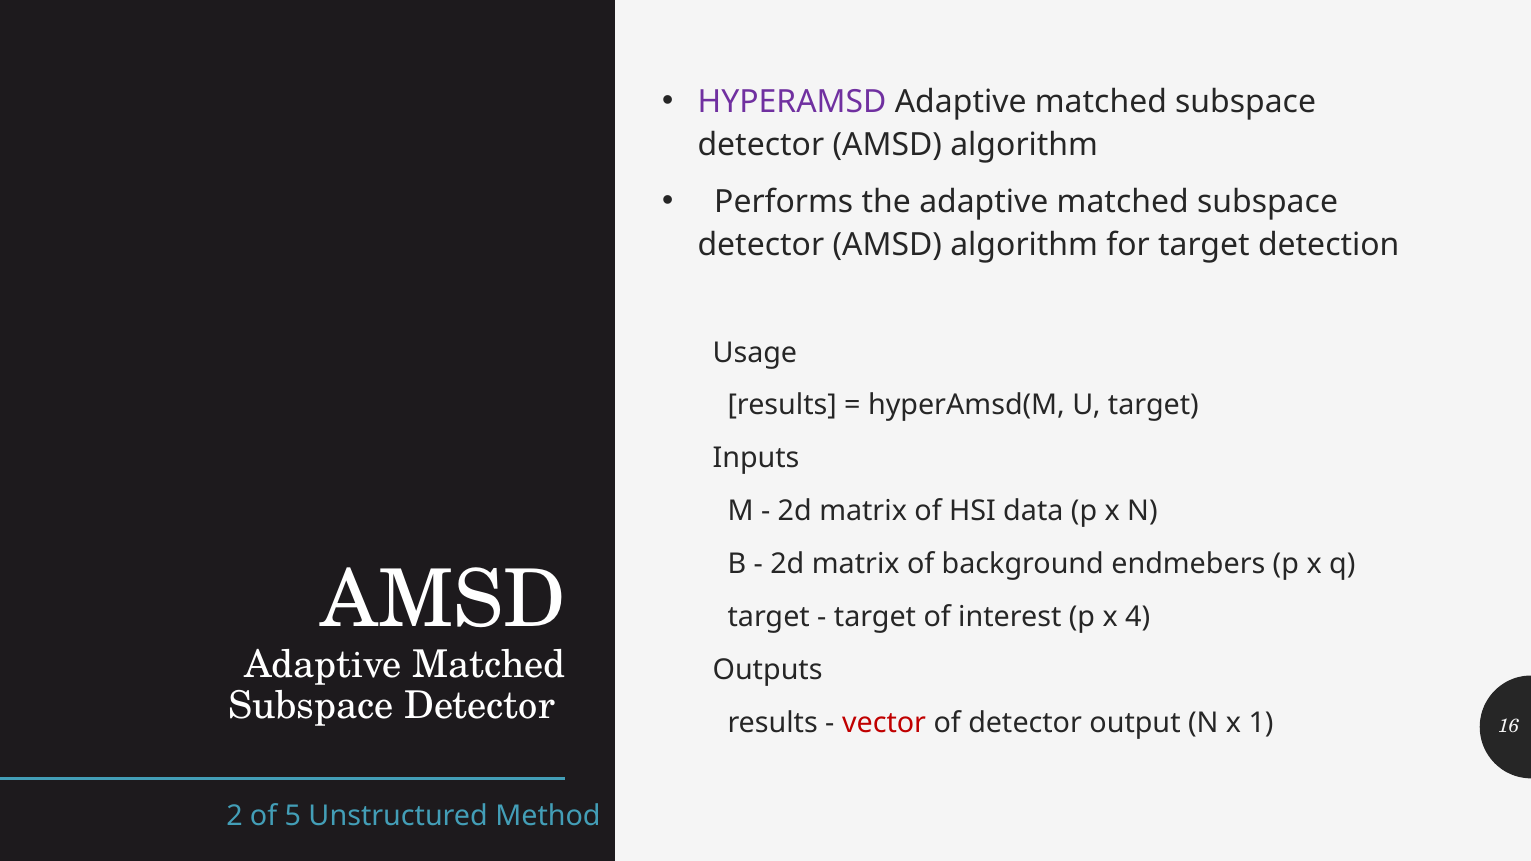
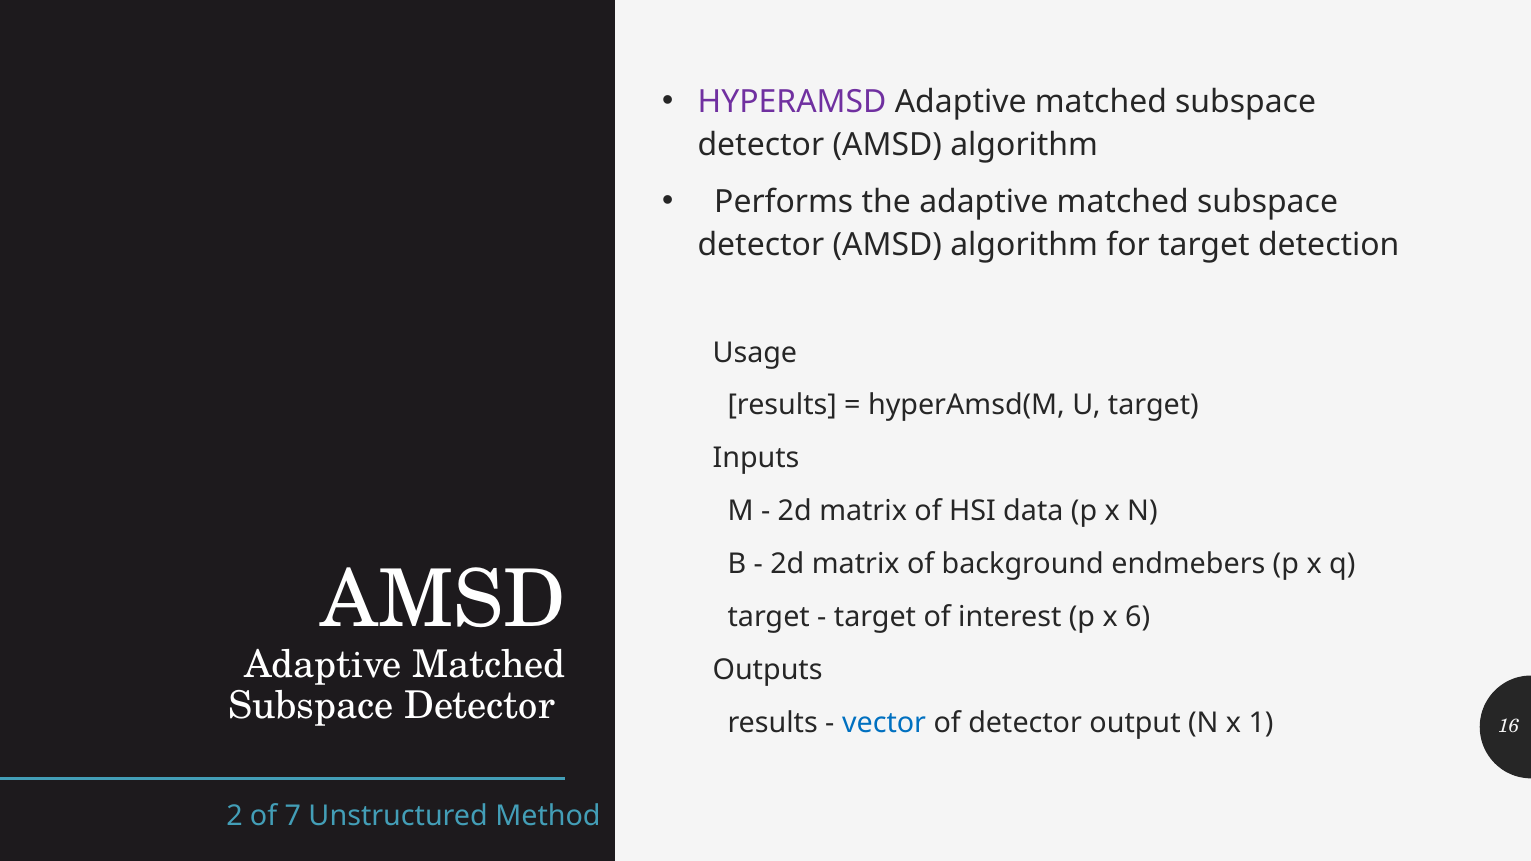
4: 4 -> 6 (1138, 617)
vector colour: red -> blue (884, 723)
5: 5 -> 7 (293, 817)
